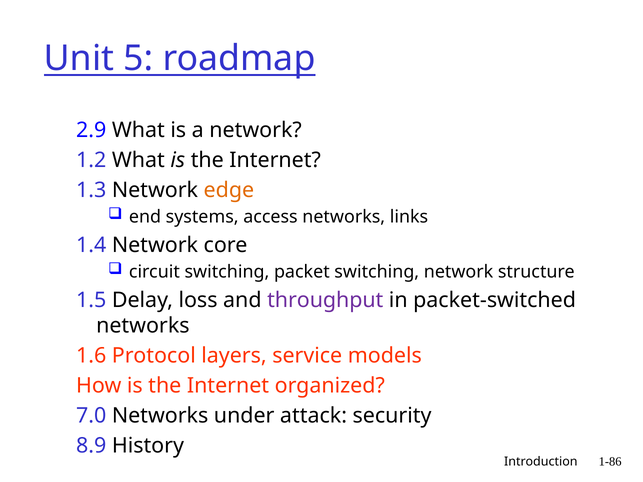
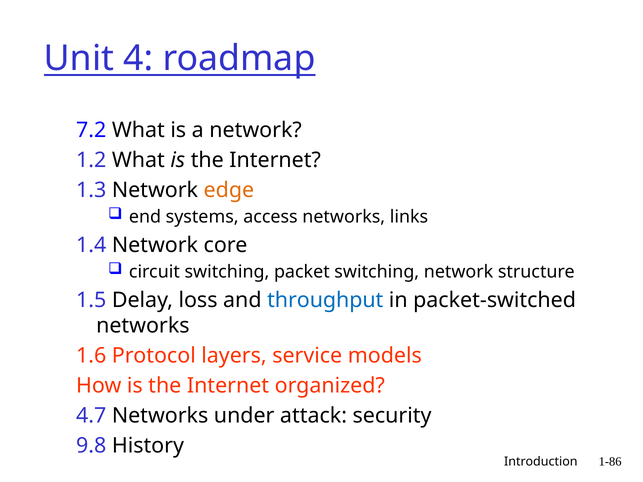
5: 5 -> 4 (138, 59)
2.9: 2.9 -> 7.2 (91, 130)
throughput colour: purple -> blue (325, 300)
7.0: 7.0 -> 4.7 (91, 416)
8.9: 8.9 -> 9.8 (91, 446)
